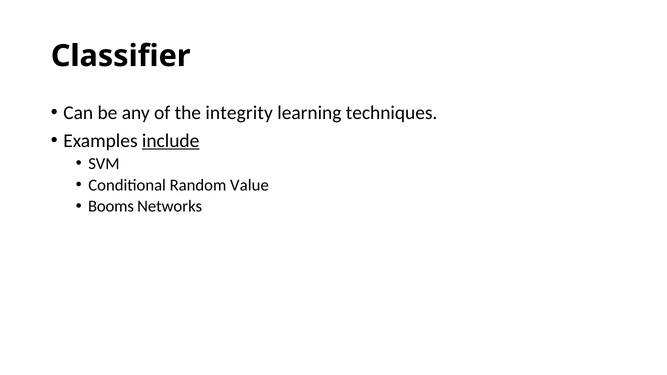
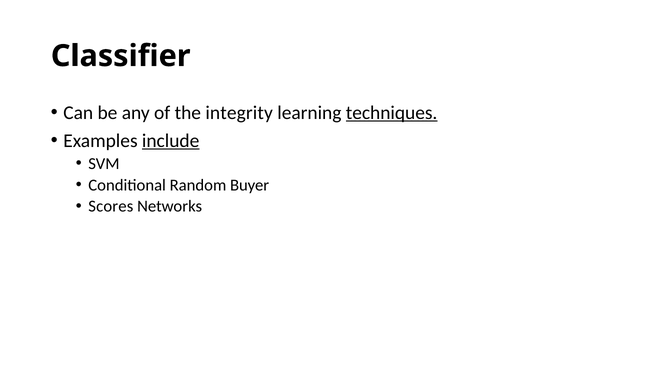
techniques underline: none -> present (392, 113)
Value: Value -> Buyer (250, 185)
Booms: Booms -> Scores (111, 207)
